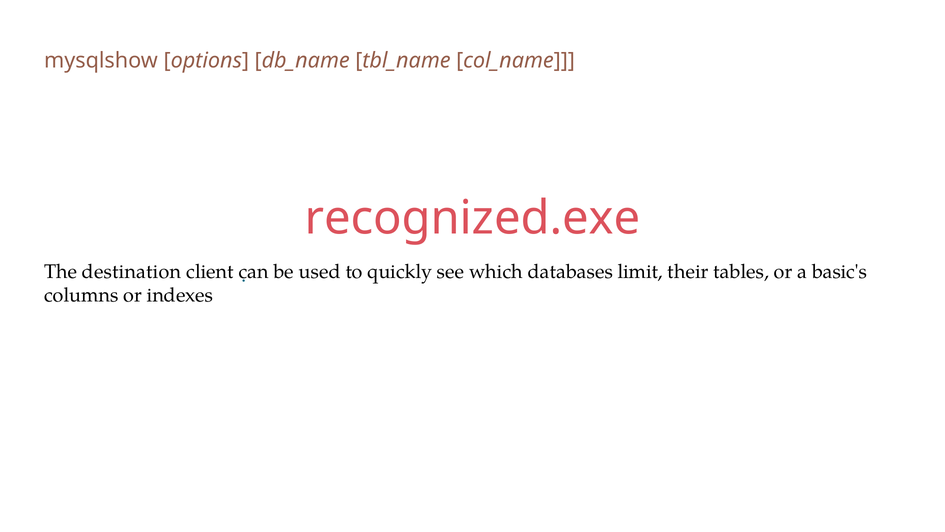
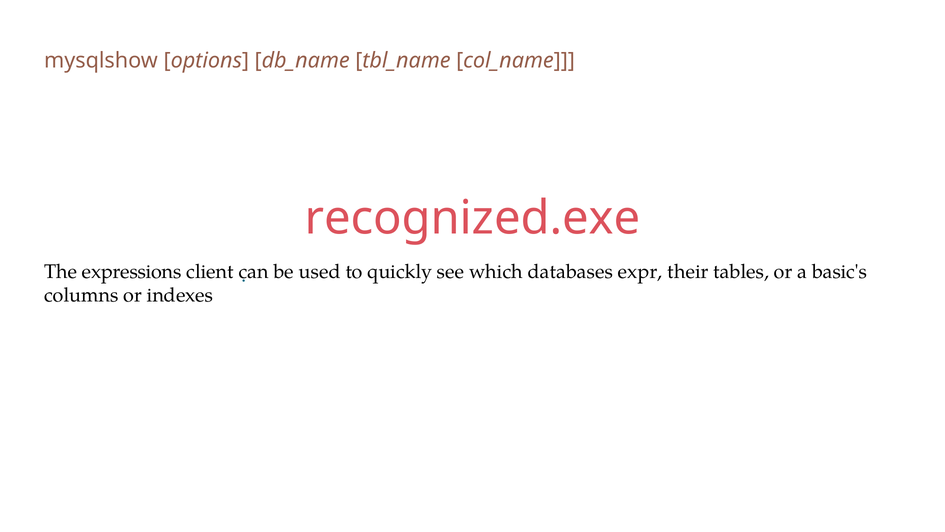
destination: destination -> expressions (132, 271)
limit: limit -> expr (640, 271)
